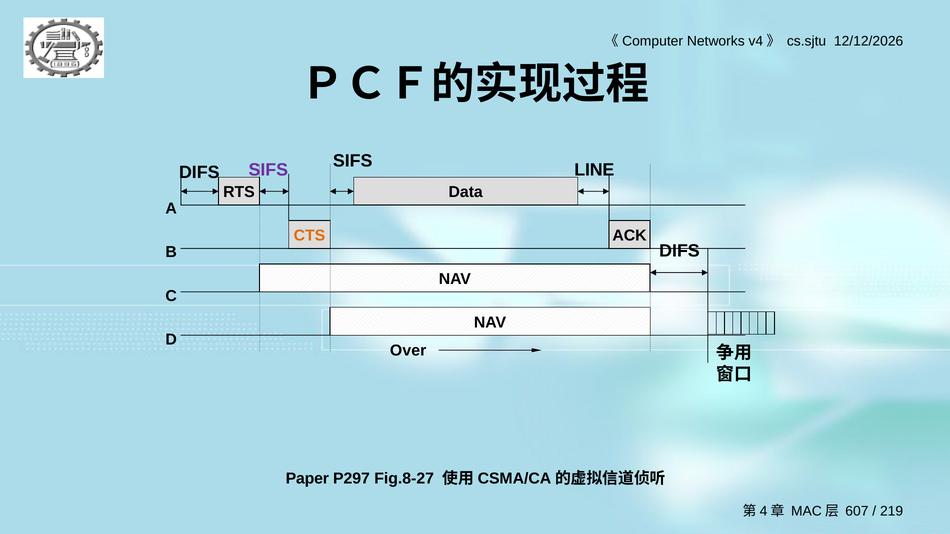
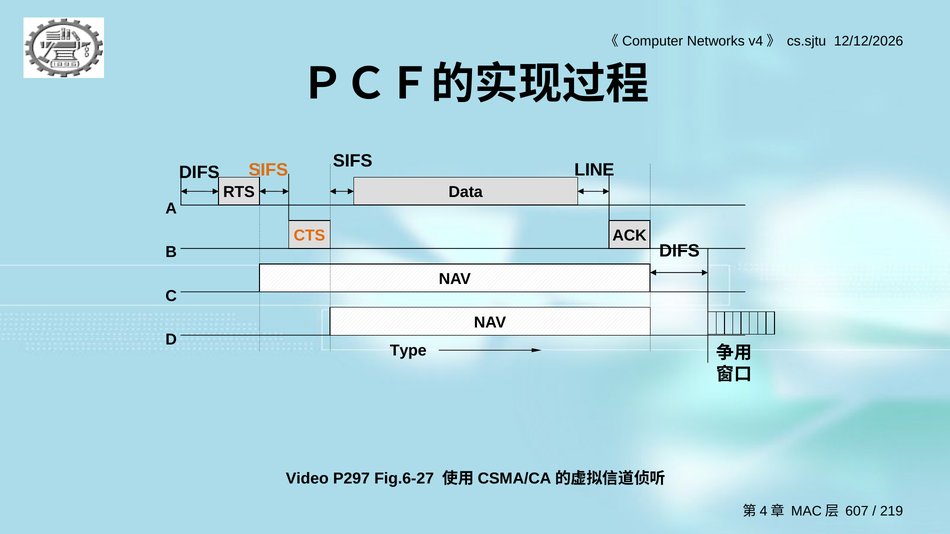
SIFS colour: purple -> orange (268, 170)
Over: Over -> Type (408, 351)
Paper: Paper -> Video (307, 479)
Fig.8-27: Fig.8-27 -> Fig.6-27 (404, 479)
